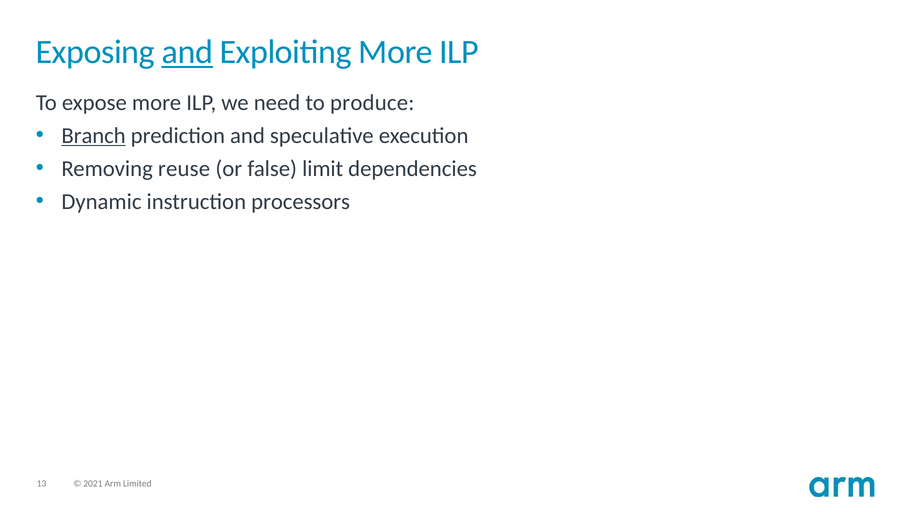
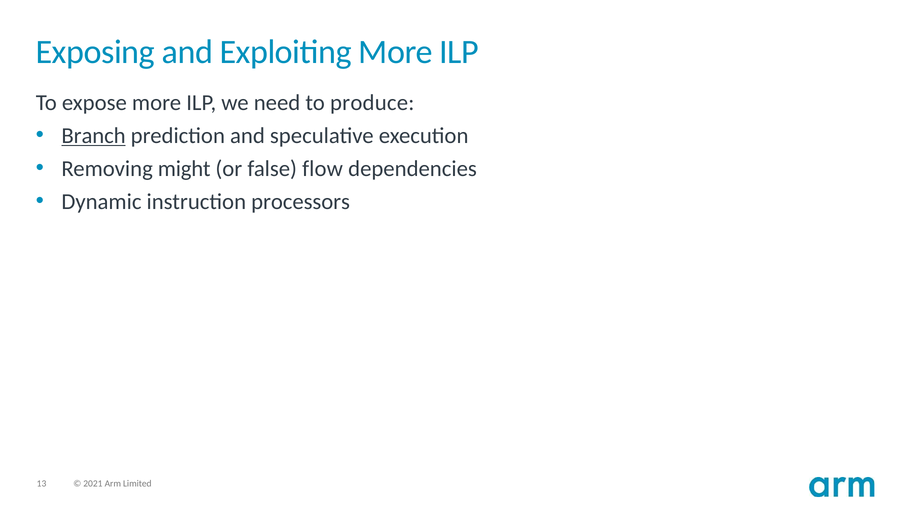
and underline: present -> none (188, 52)
reuse: reuse -> might (184, 169)
limit: limit -> flow (323, 169)
